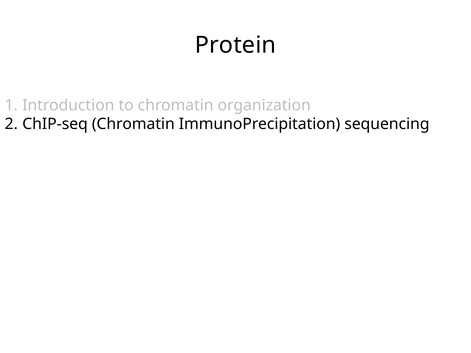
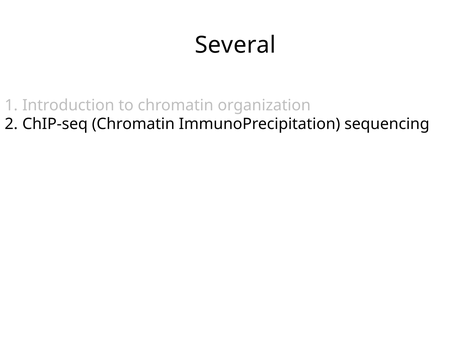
Protein: Protein -> Several (235, 45)
